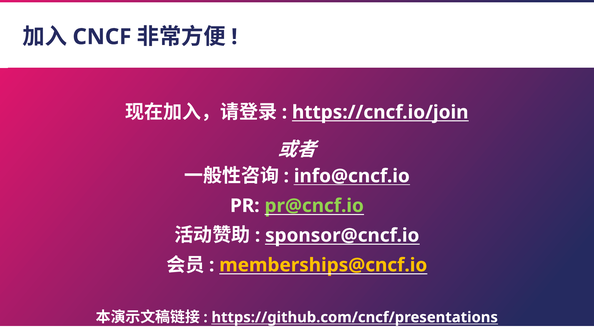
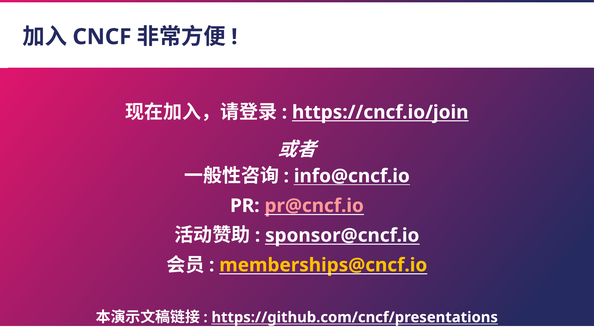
pr@cncf.io colour: light green -> pink (314, 206)
